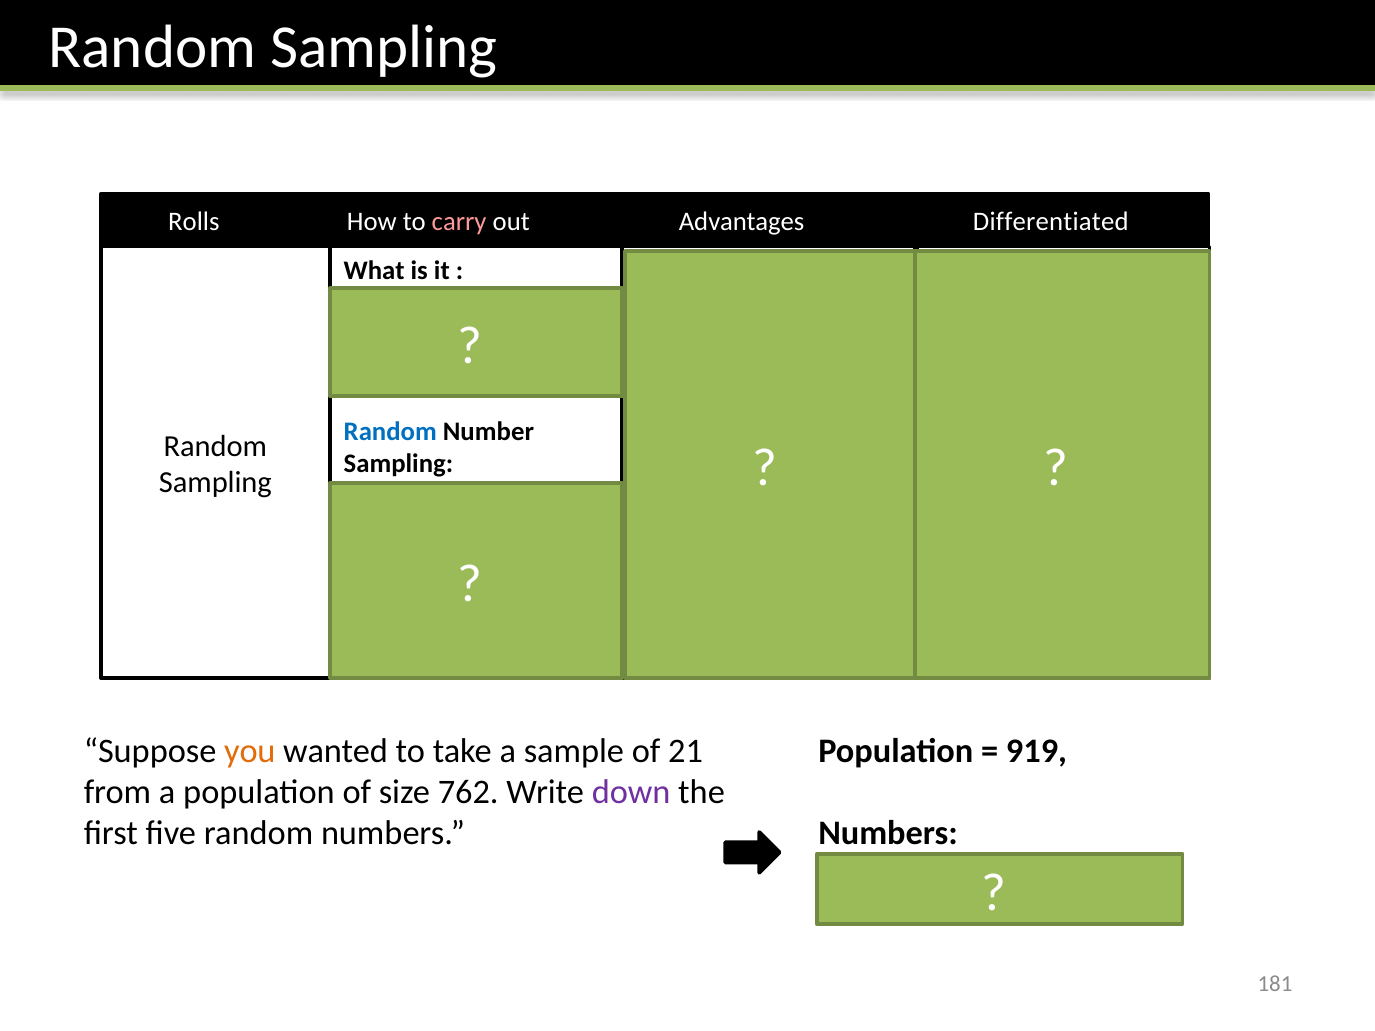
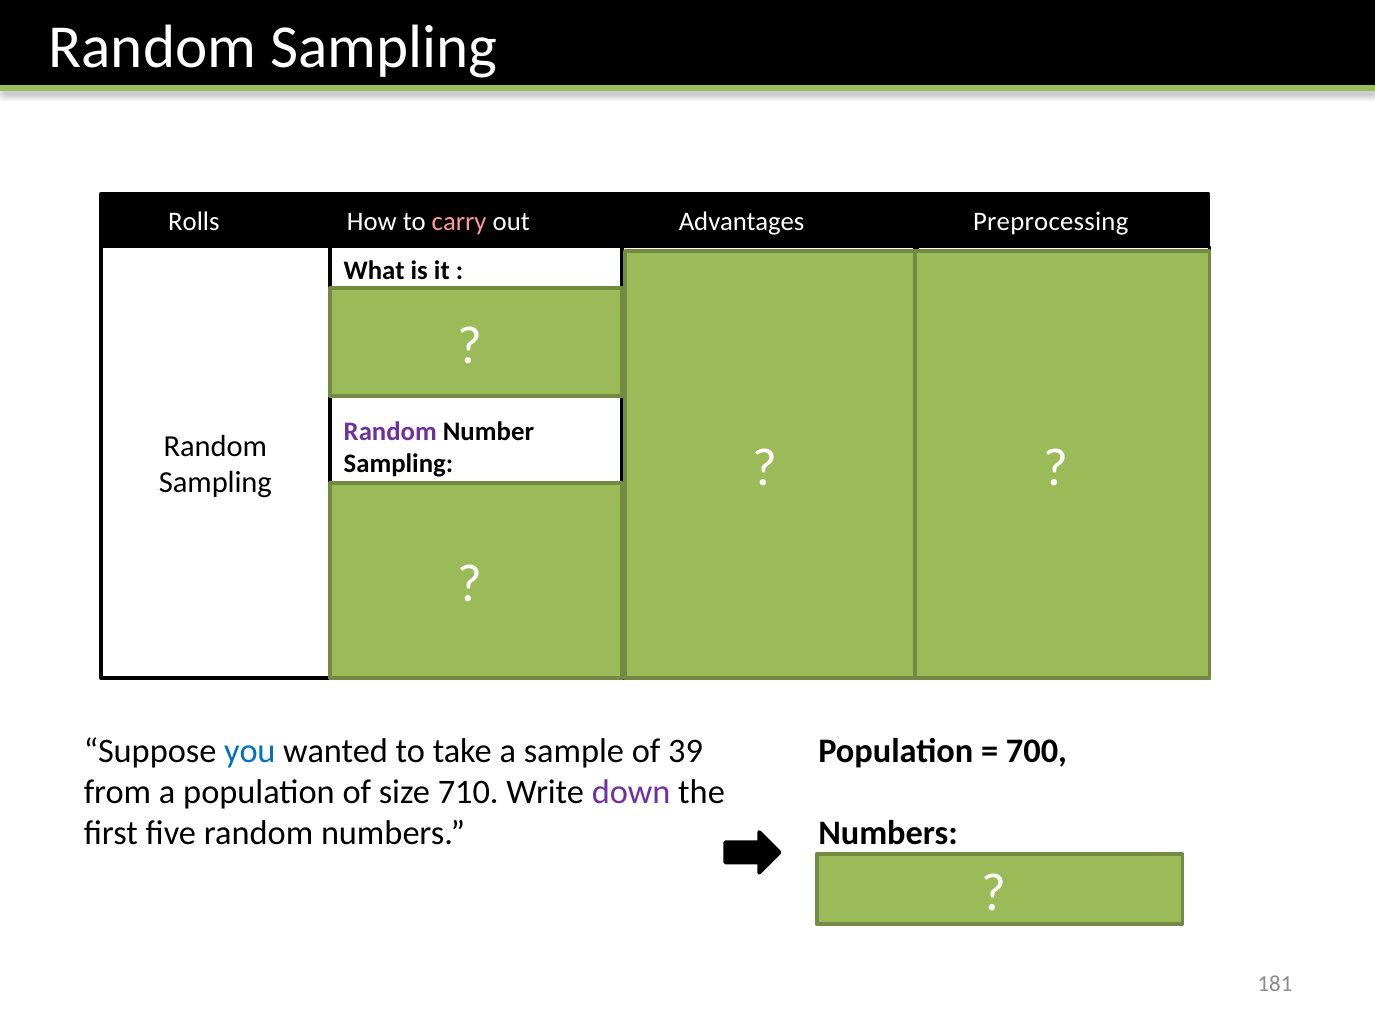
Differentiated: Differentiated -> Preprocessing (1051, 222)
Random colour: blue -> purple (390, 432)
you colour: orange -> blue (250, 751)
21: 21 -> 39 (686, 751)
919: 919 -> 700 (1036, 751)
762: 762 -> 710 (468, 792)
